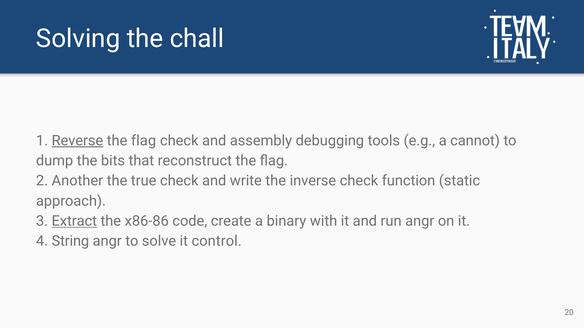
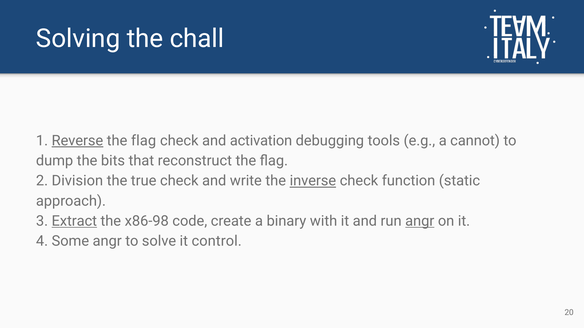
assembly: assembly -> activation (261, 141)
Another: Another -> Division (77, 181)
inverse underline: none -> present (313, 181)
x86-86: x86-86 -> x86-98 (147, 221)
angr underline: none -> present (420, 221)
String: String -> Some (70, 242)
